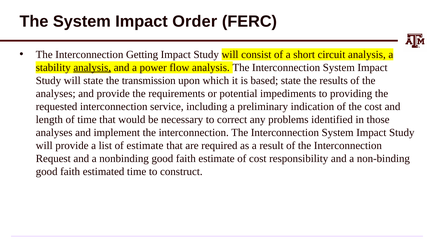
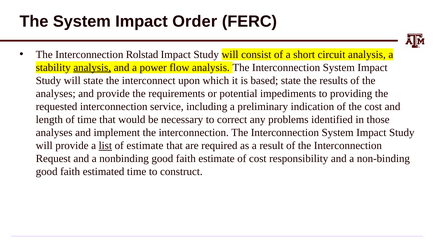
Getting: Getting -> Rolstad (142, 54)
transmission: transmission -> interconnect (149, 81)
list underline: none -> present (105, 146)
